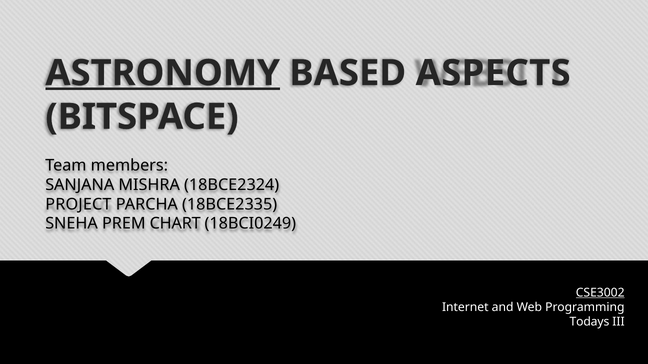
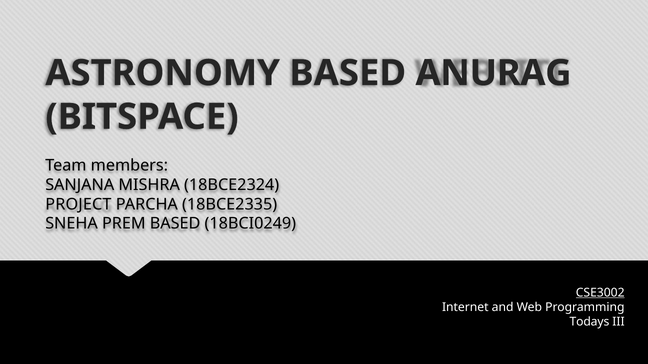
ASTRONOMY underline: present -> none (163, 73)
ASPECTS: ASPECTS -> ANURAG (494, 73)
PREM CHART: CHART -> BASED (175, 224)
